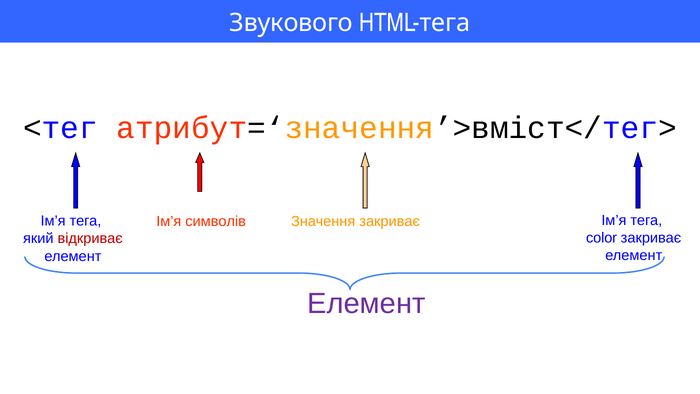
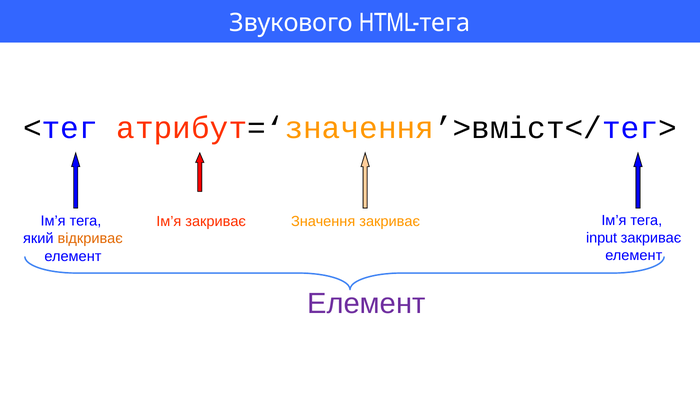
Ім’я символів: символів -> закриває (216, 221)
color: color -> input (602, 238)
відкриває colour: red -> orange (90, 239)
